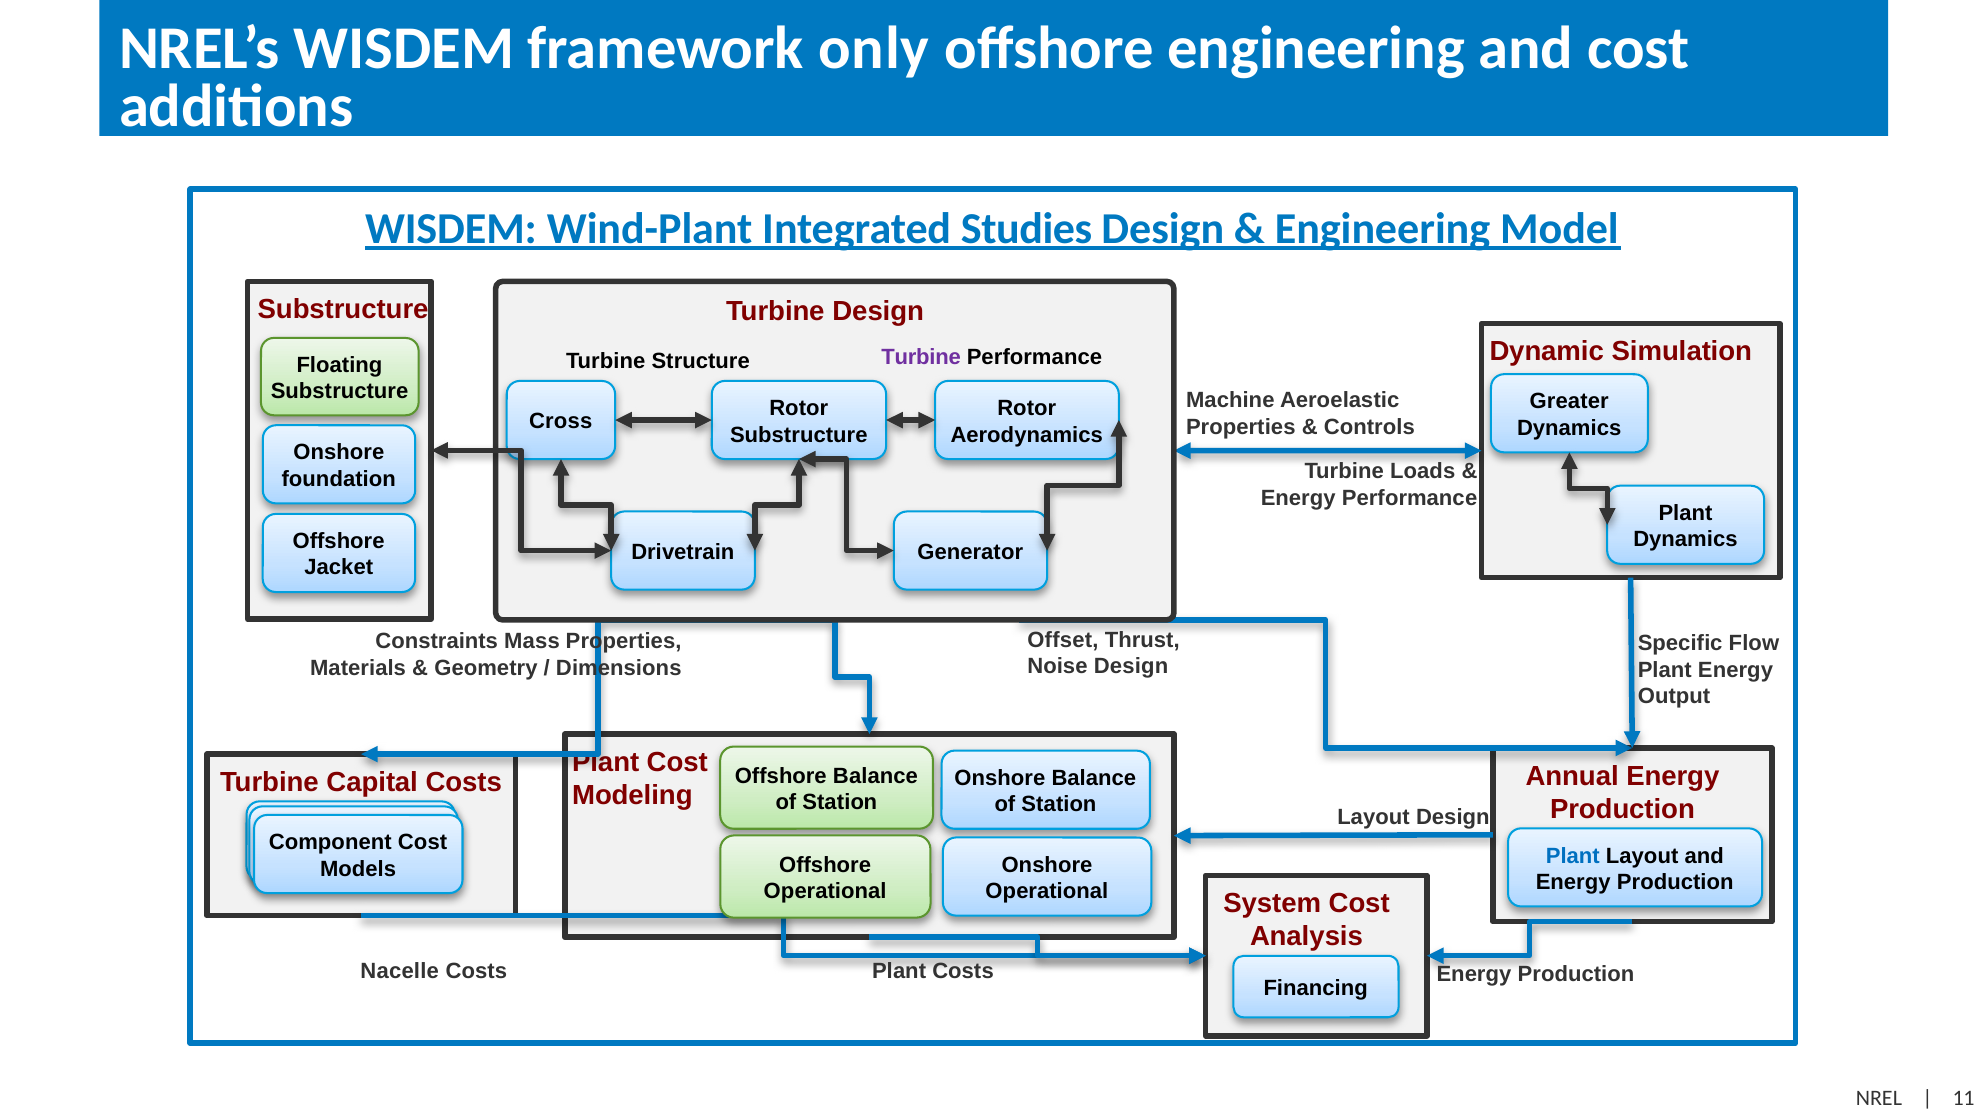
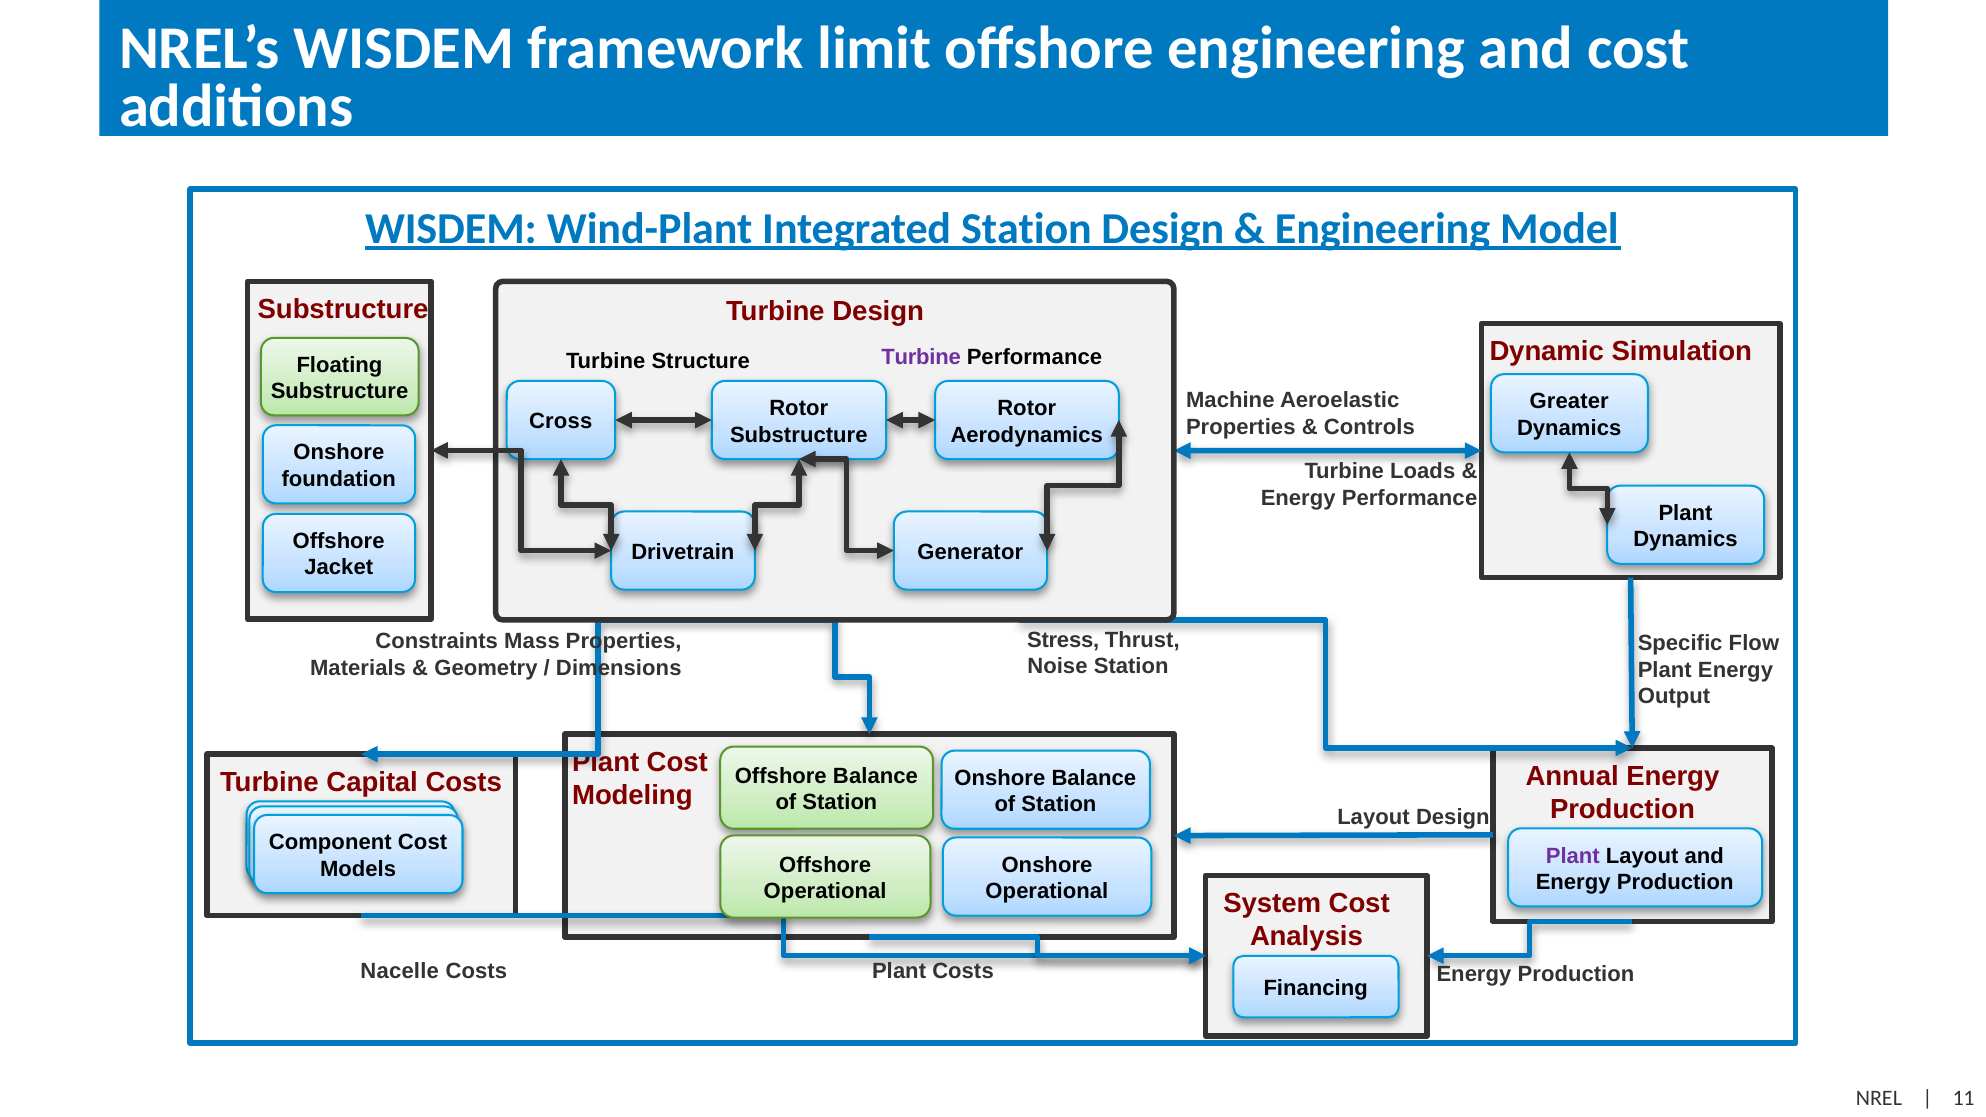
only: only -> limit (875, 48)
Integrated Studies: Studies -> Station (1026, 229)
Offset: Offset -> Stress (1063, 640)
Noise Design: Design -> Station (1131, 666)
Plant colour: blue -> purple (1573, 856)
